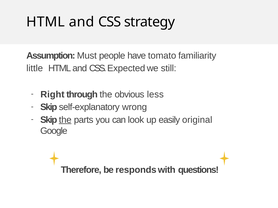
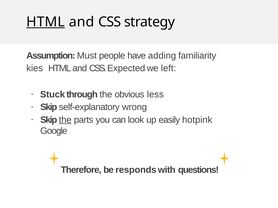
HTML underline: none -> present (46, 22)
tomato: tomato -> adding (162, 56)
little: little -> kies (35, 68)
still: still -> left (169, 68)
Right: Right -> Stuck (53, 95)
original: original -> hotpink (197, 120)
